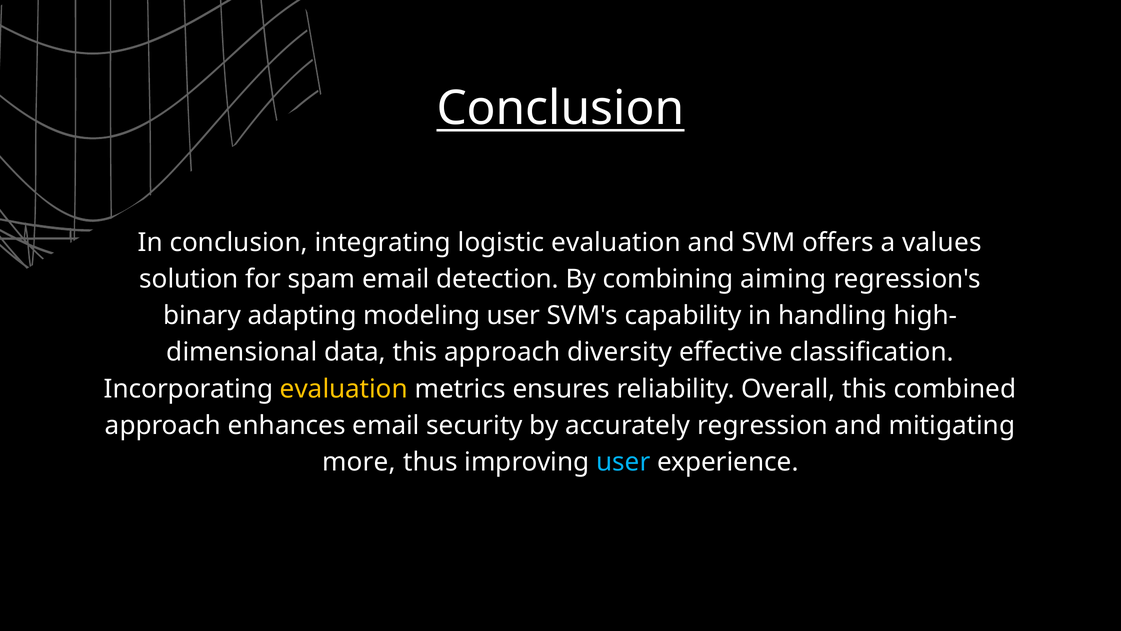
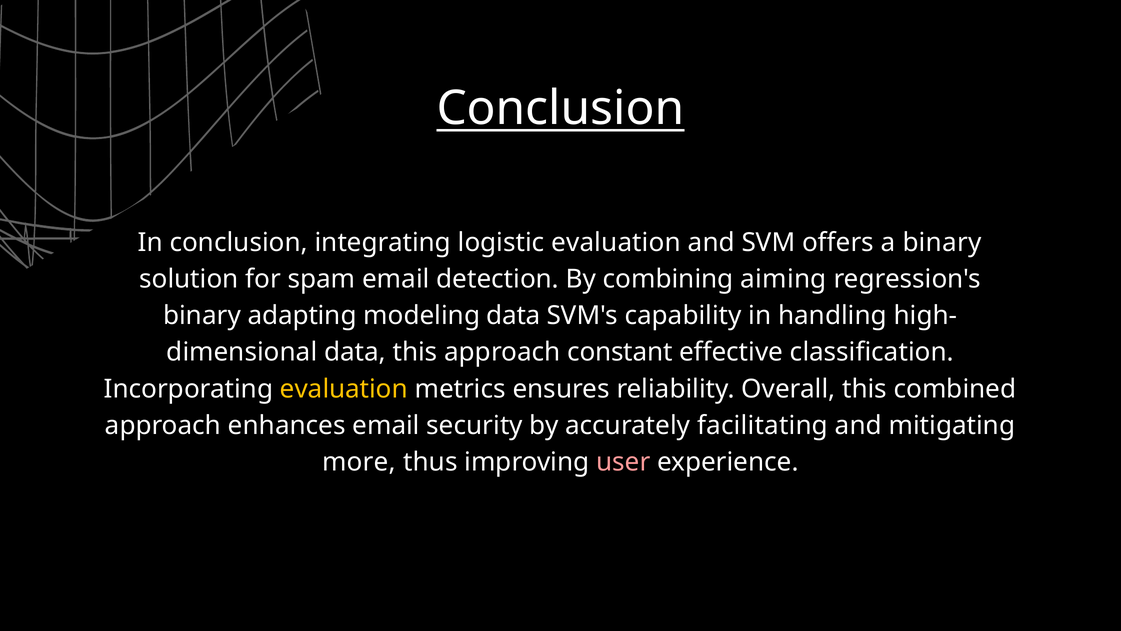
a values: values -> binary (942, 242)
modeling user: user -> data (513, 315)
diversity: diversity -> constant (620, 352)
regression: regression -> facilitating (763, 425)
user colour: light blue -> pink (623, 462)
